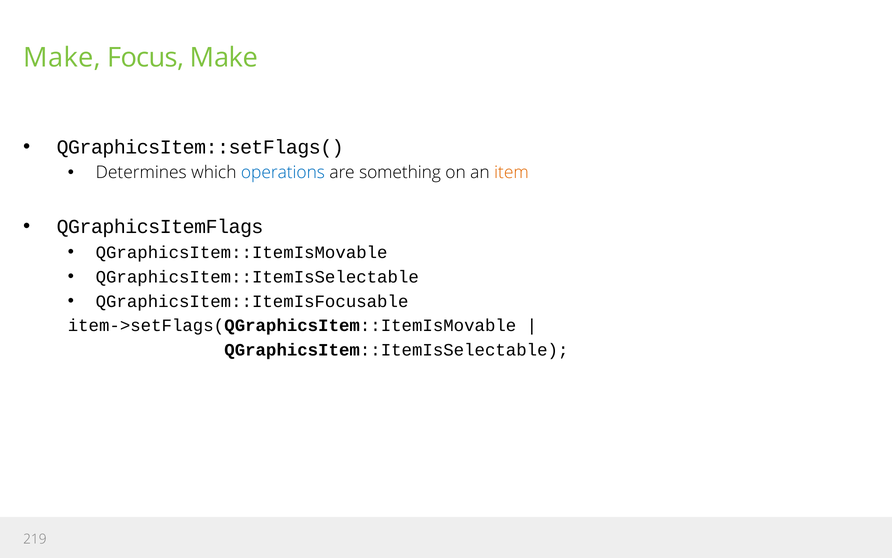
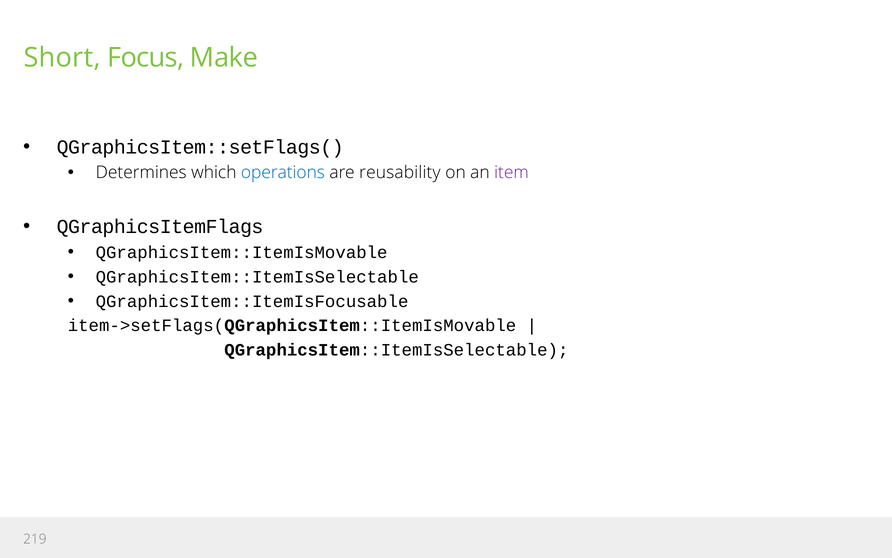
Make: Make -> Short (62, 58)
something: something -> reusability (400, 173)
item colour: orange -> purple (511, 173)
